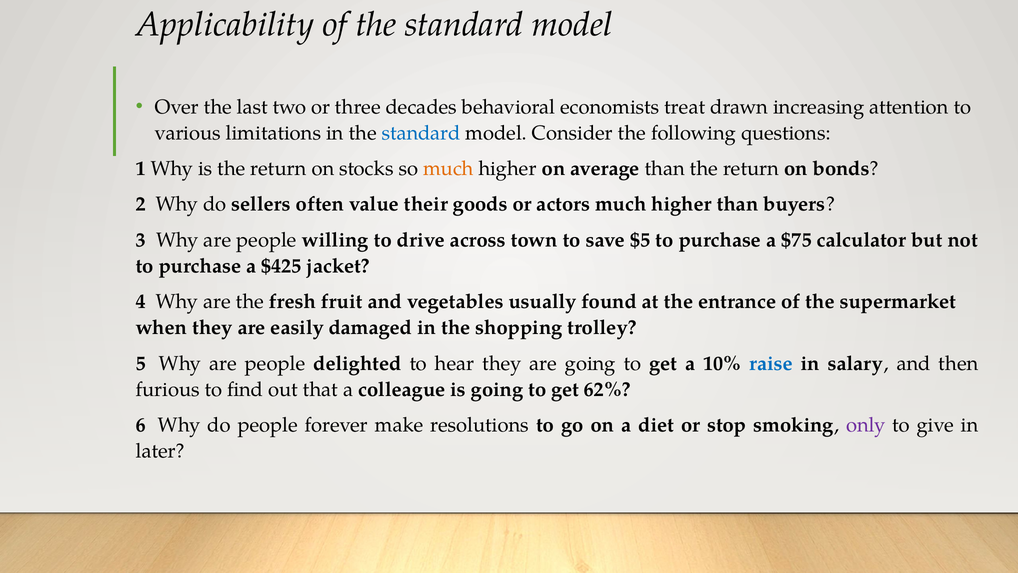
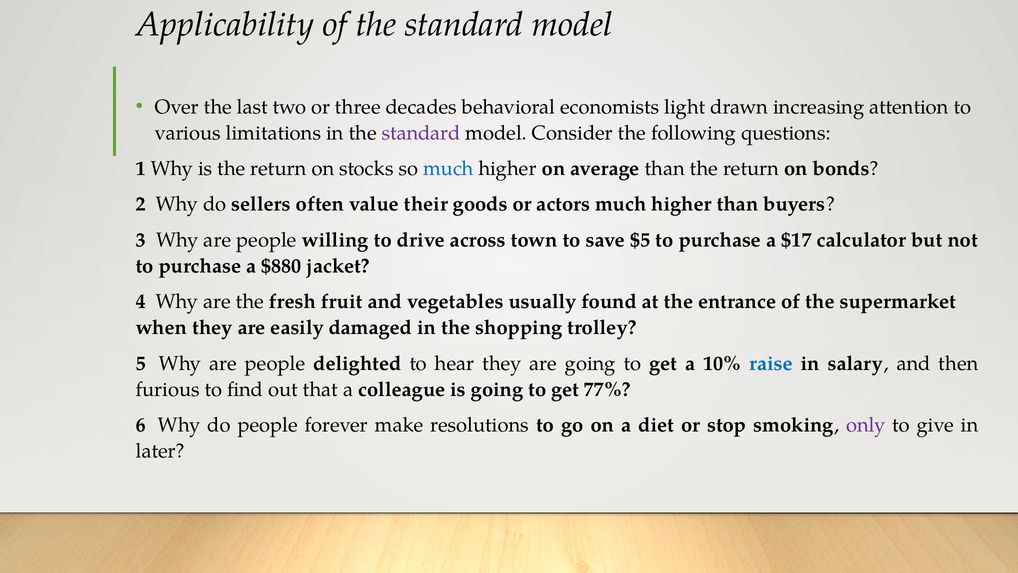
treat: treat -> light (685, 107)
standard colour: blue -> purple (421, 133)
much colour: orange -> blue (448, 169)
$75: $75 -> $17 (797, 240)
$425: $425 -> $880 (281, 266)
62%: 62% -> 77% (607, 389)
